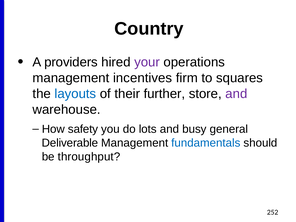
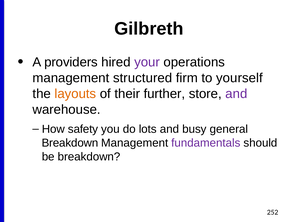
Country: Country -> Gilbreth (149, 29)
incentives: incentives -> structured (143, 78)
squares: squares -> yourself (239, 78)
layouts colour: blue -> orange (75, 94)
Deliverable: Deliverable -> Breakdown (70, 143)
fundamentals colour: blue -> purple (206, 143)
be throughput: throughput -> breakdown (89, 157)
